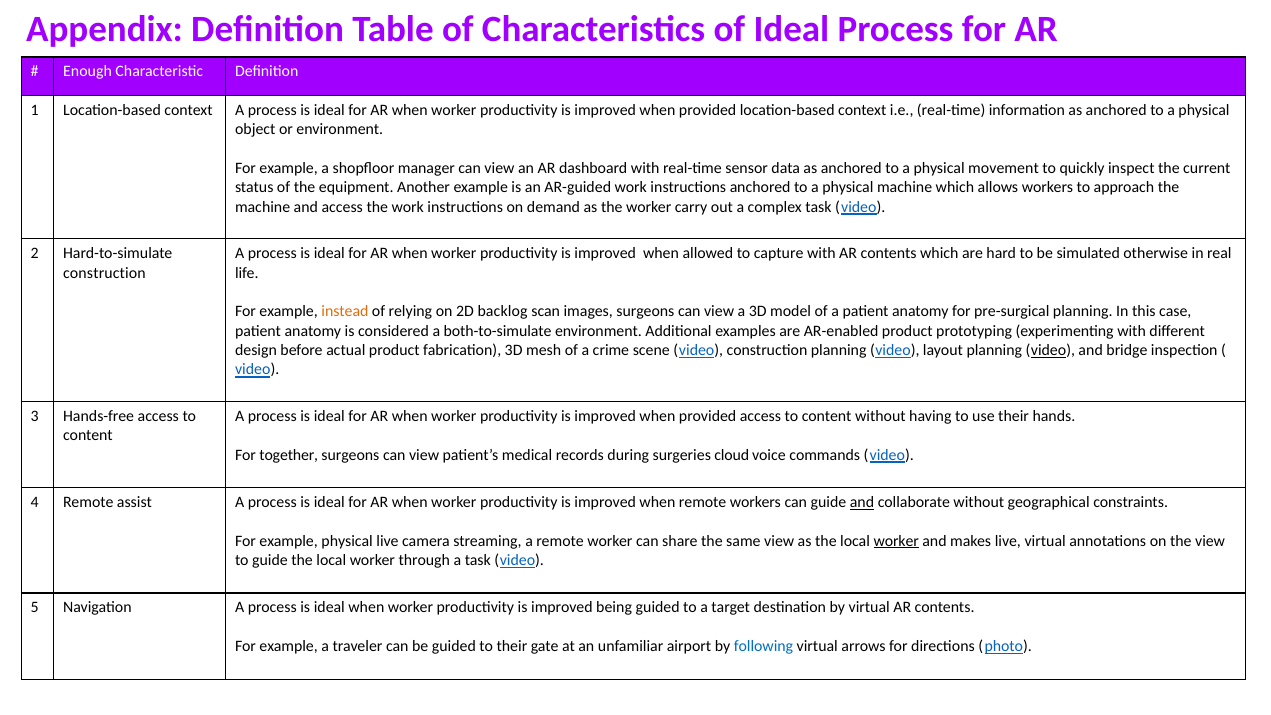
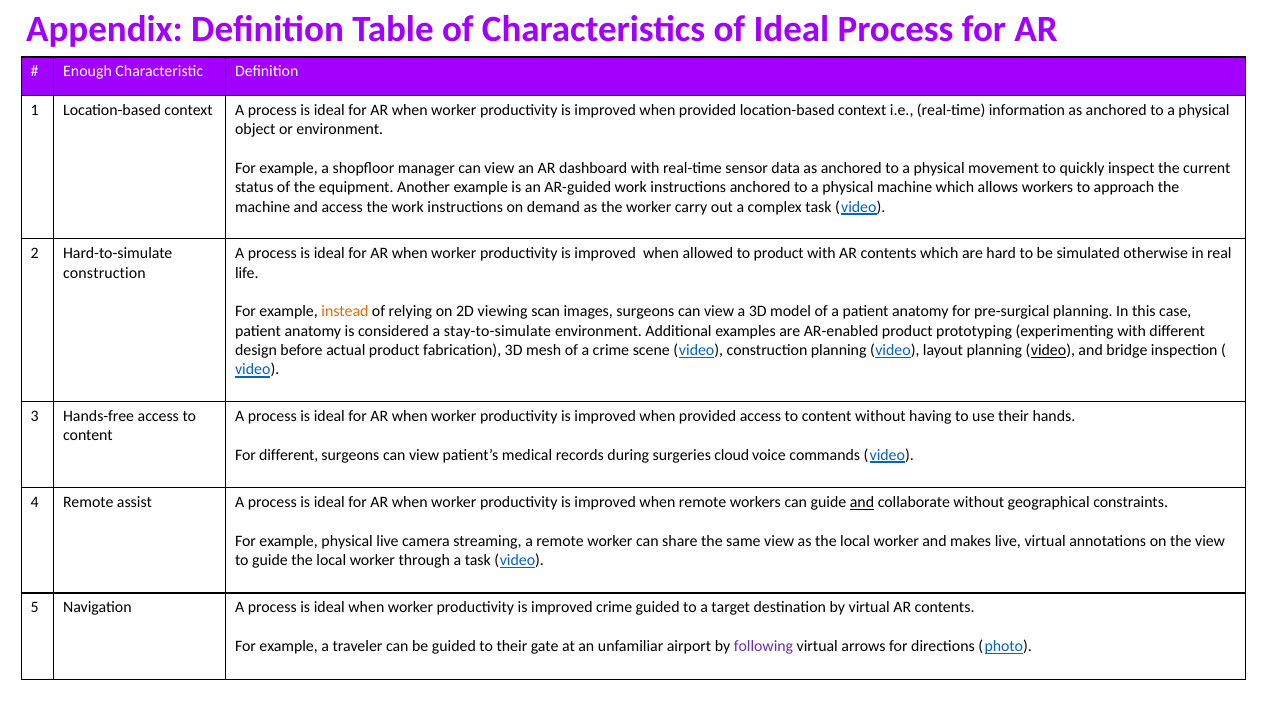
to capture: capture -> product (779, 254)
backlog: backlog -> viewing (503, 312)
both-to-simulate: both-to-simulate -> stay-to-simulate (497, 331)
For together: together -> different (289, 455)
worker underline: present -> none (896, 541)
improved being: being -> crime (614, 608)
following colour: blue -> purple (763, 646)
